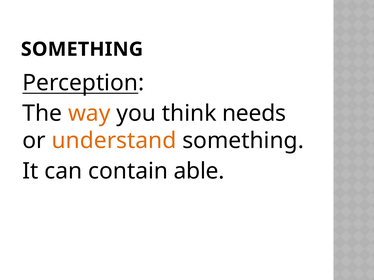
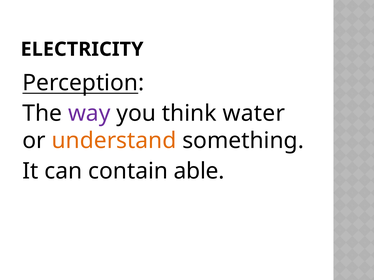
SOMETHING: SOMETHING -> ELECTRICITY (82, 49)
way colour: orange -> purple (89, 114)
needs: needs -> water (254, 114)
